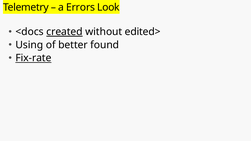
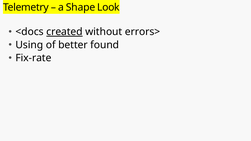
Errors: Errors -> Shape (81, 7)
edited>: edited> -> errors> (143, 32)
Fix-rate underline: present -> none (33, 58)
